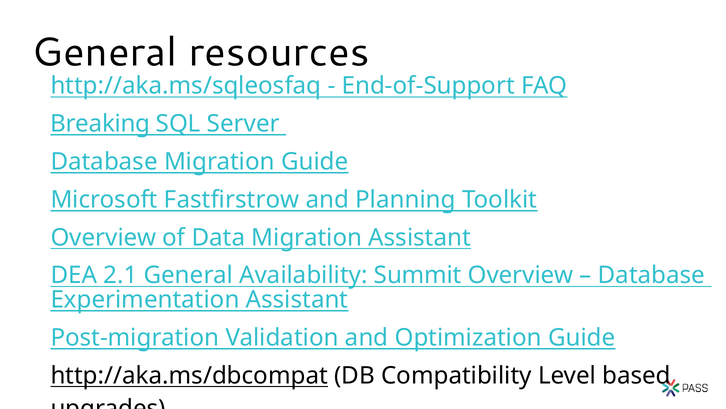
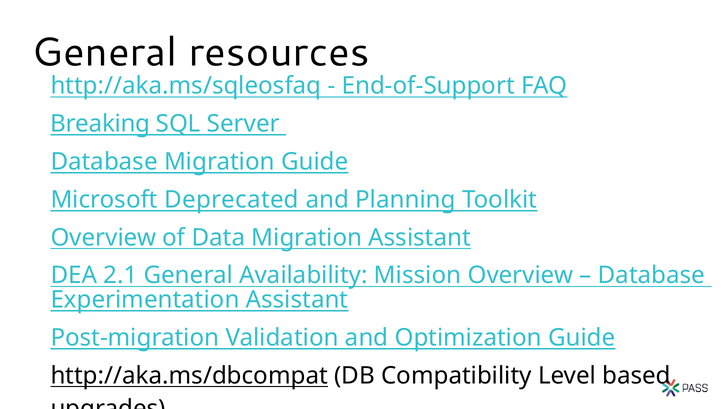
Fastfirstrow: Fastfirstrow -> Deprecated (232, 199)
Summit: Summit -> Mission (418, 275)
